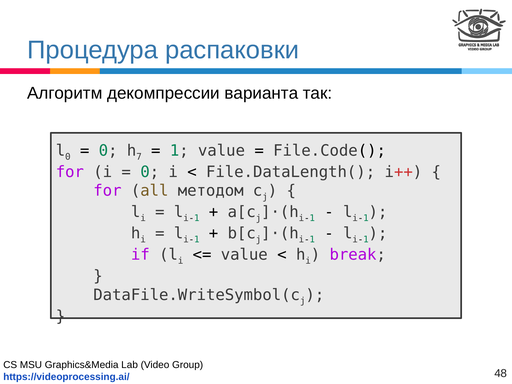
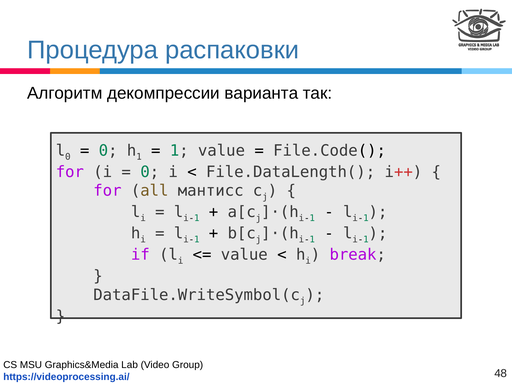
7: 7 -> 1 (139, 157)
методом: методом -> мантисс (211, 191)
